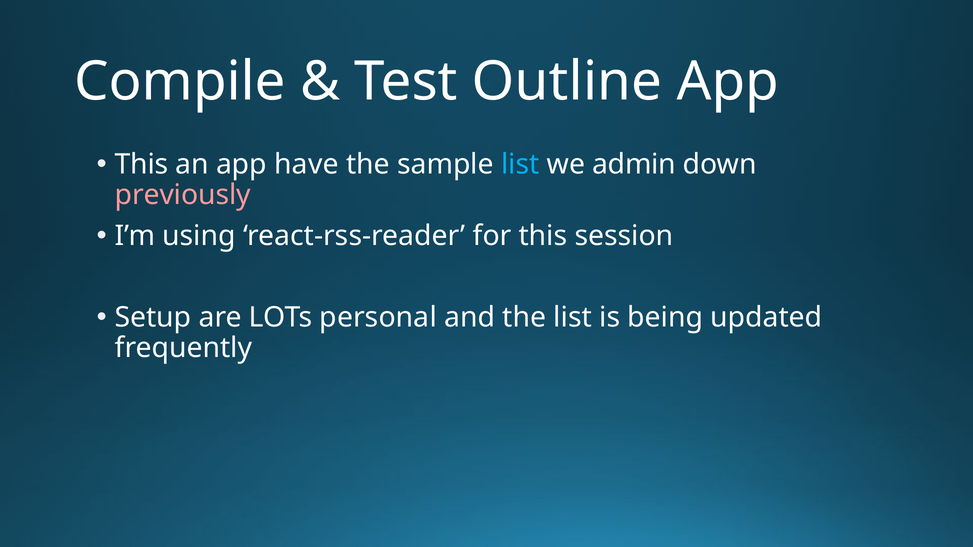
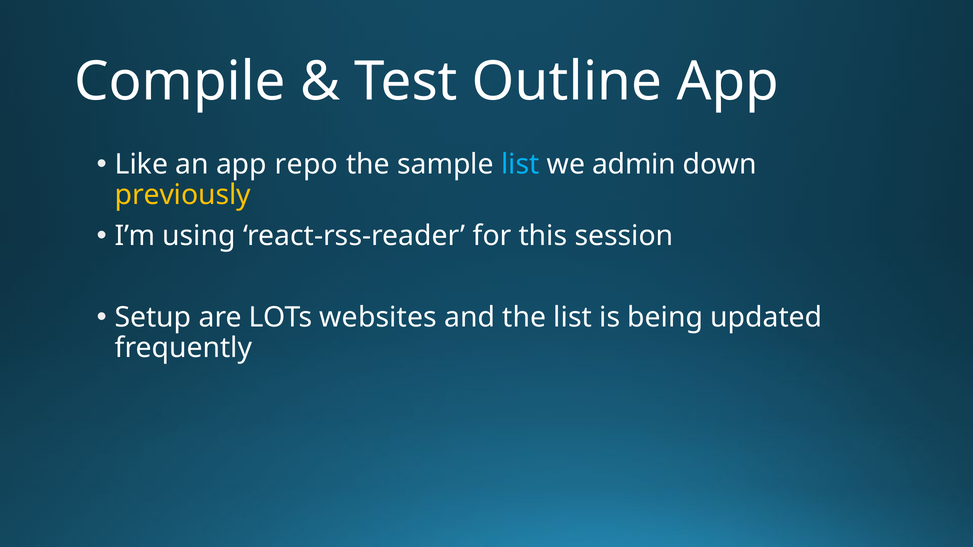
This: This -> Like (141, 165)
have: have -> repo (306, 165)
previously colour: pink -> yellow (183, 195)
personal: personal -> websites (378, 318)
